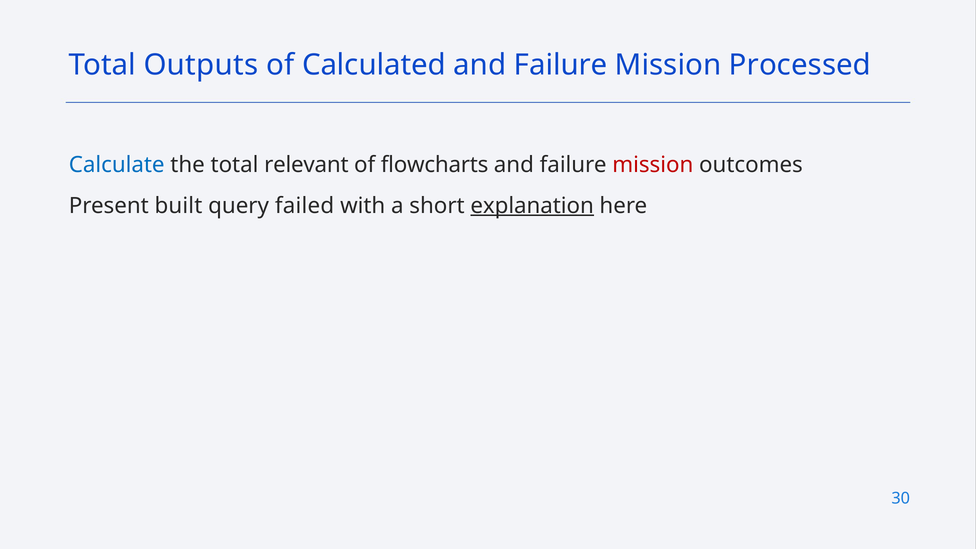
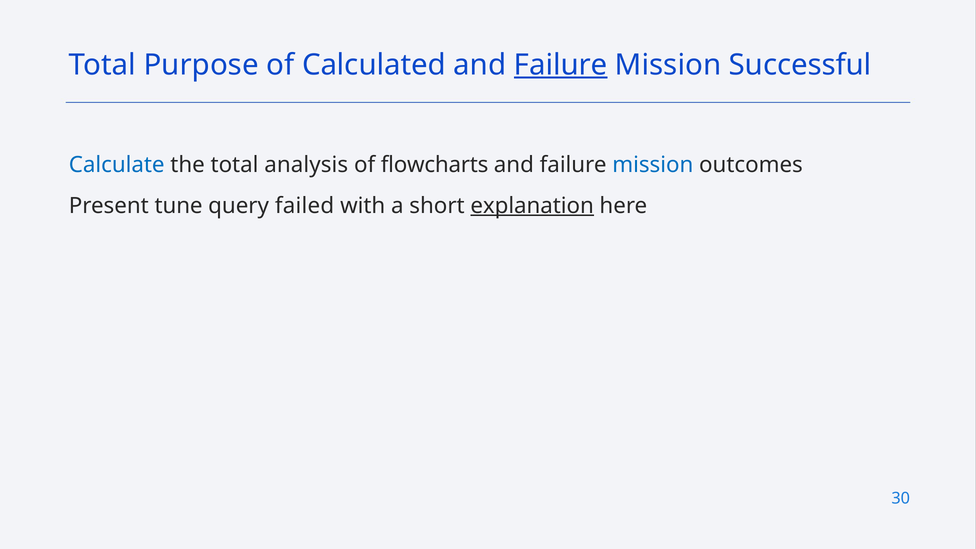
Outputs: Outputs -> Purpose (201, 65)
Failure underline: none -> present (561, 65)
Processed: Processed -> Successful (800, 65)
relevant: relevant -> analysis (306, 165)
mission colour: red -> blue (653, 165)
built: built -> tune (179, 206)
